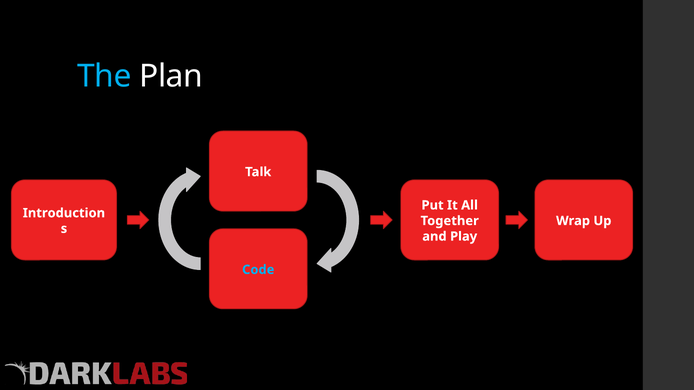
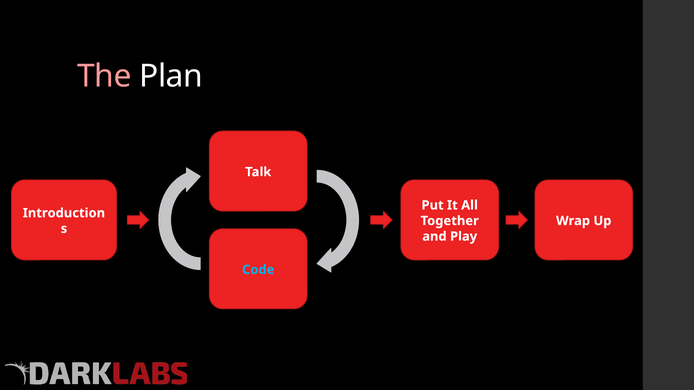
The colour: light blue -> pink (104, 76)
